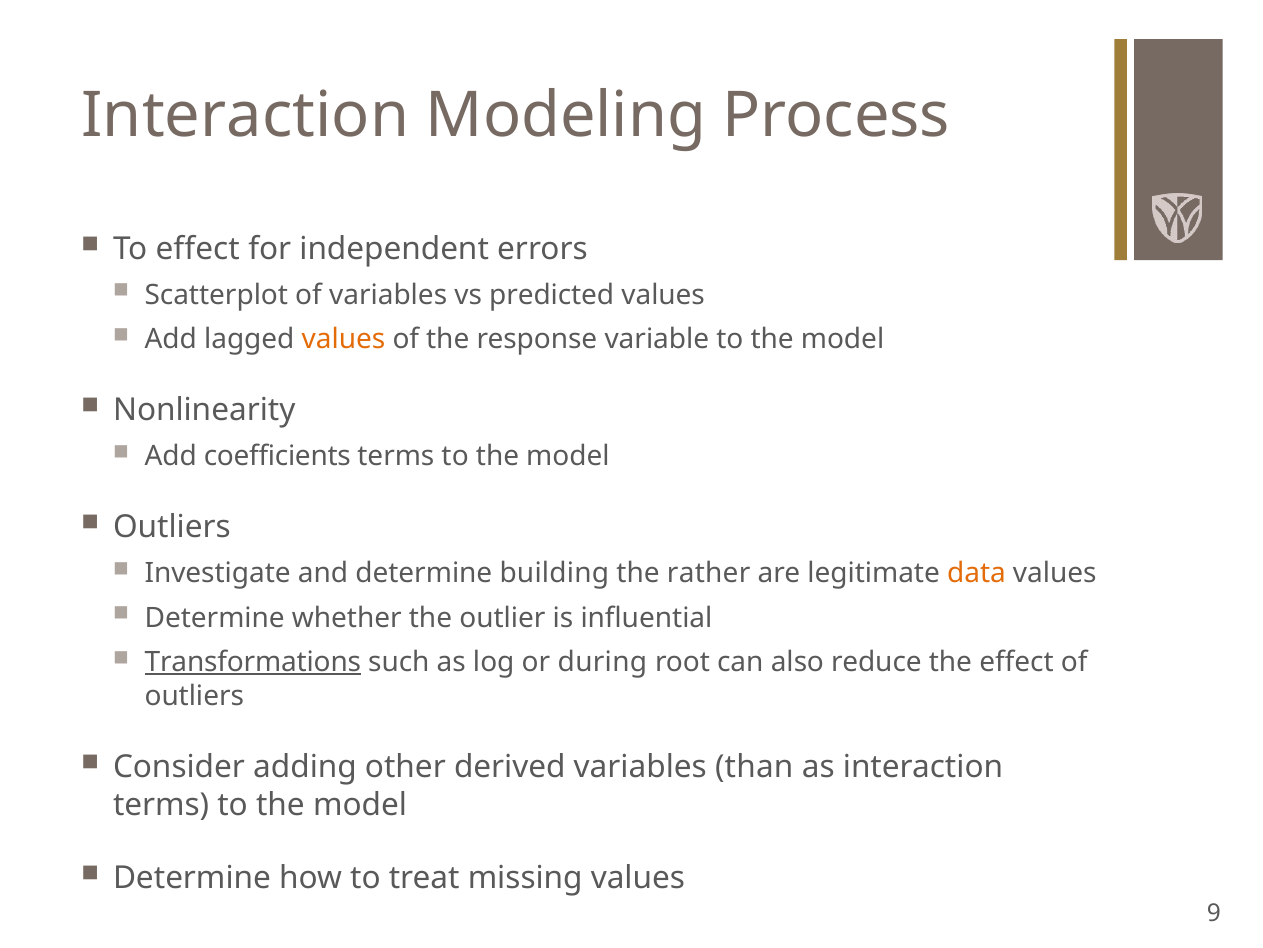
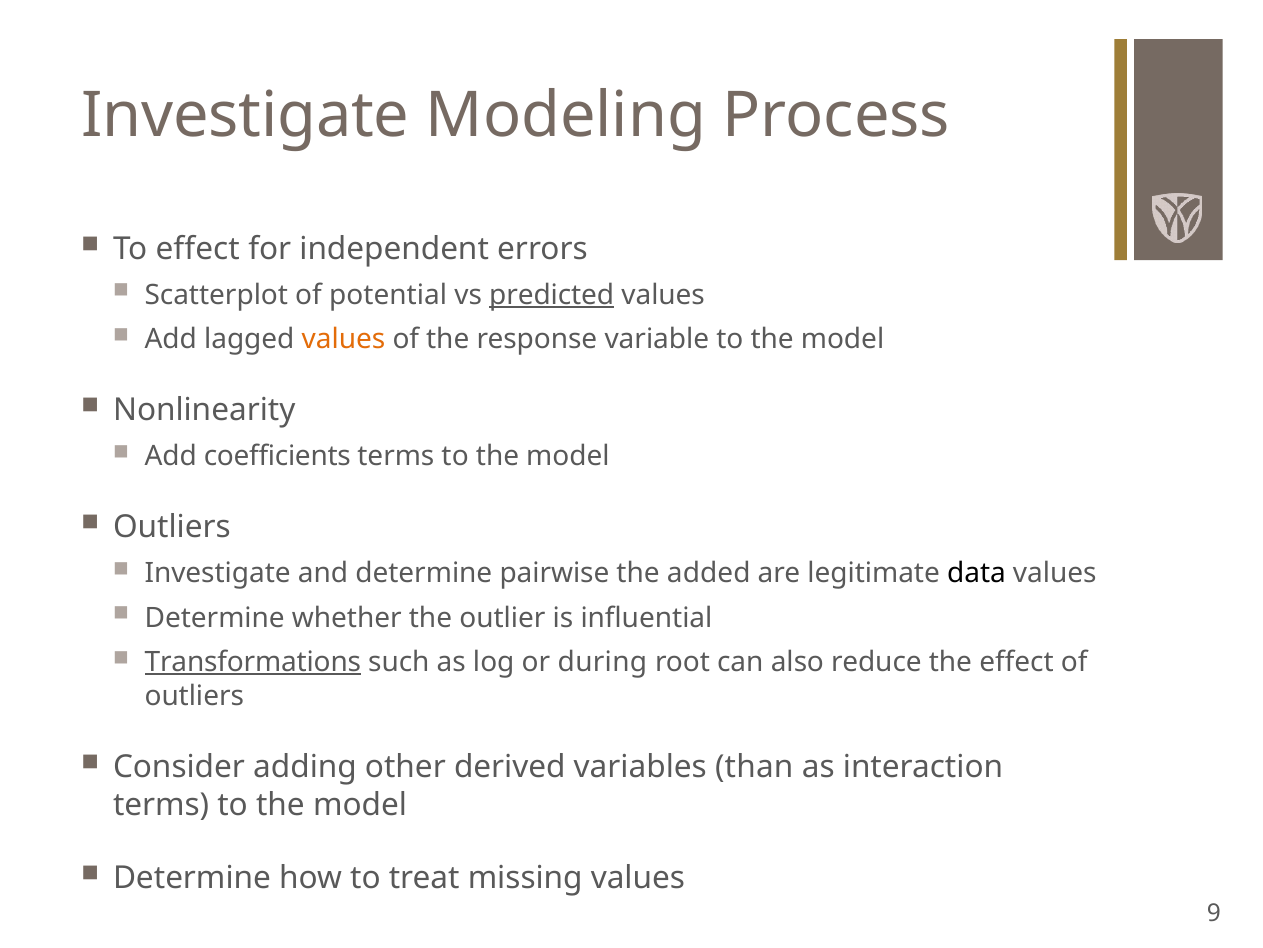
Interaction: Interaction -> Investigate (246, 116)
of variables: variables -> potential (388, 295)
predicted underline: none -> present (552, 295)
building: building -> pairwise (554, 573)
rather: rather -> added (709, 573)
data colour: orange -> black (976, 573)
